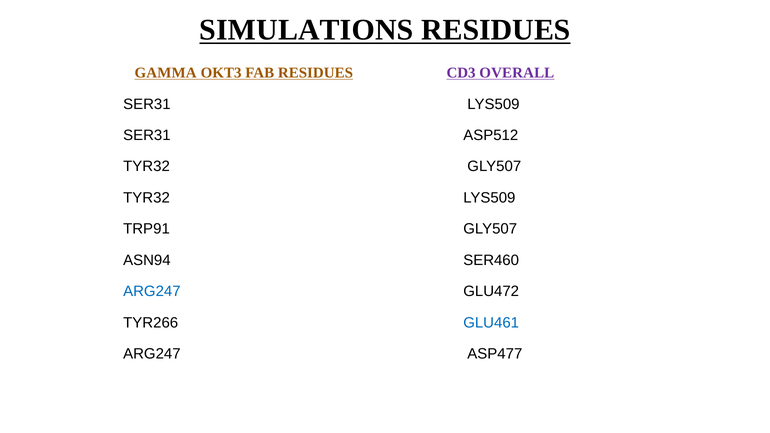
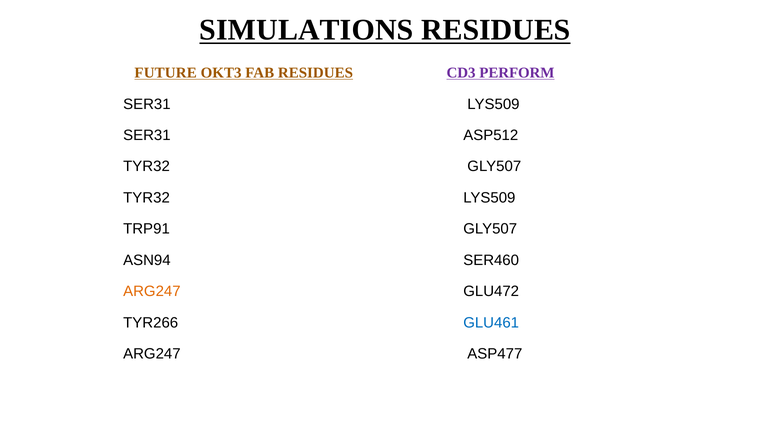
GAMMA: GAMMA -> FUTURE (166, 73)
OVERALL: OVERALL -> PERFORM (517, 73)
ARG247 colour: blue -> orange (152, 292)
